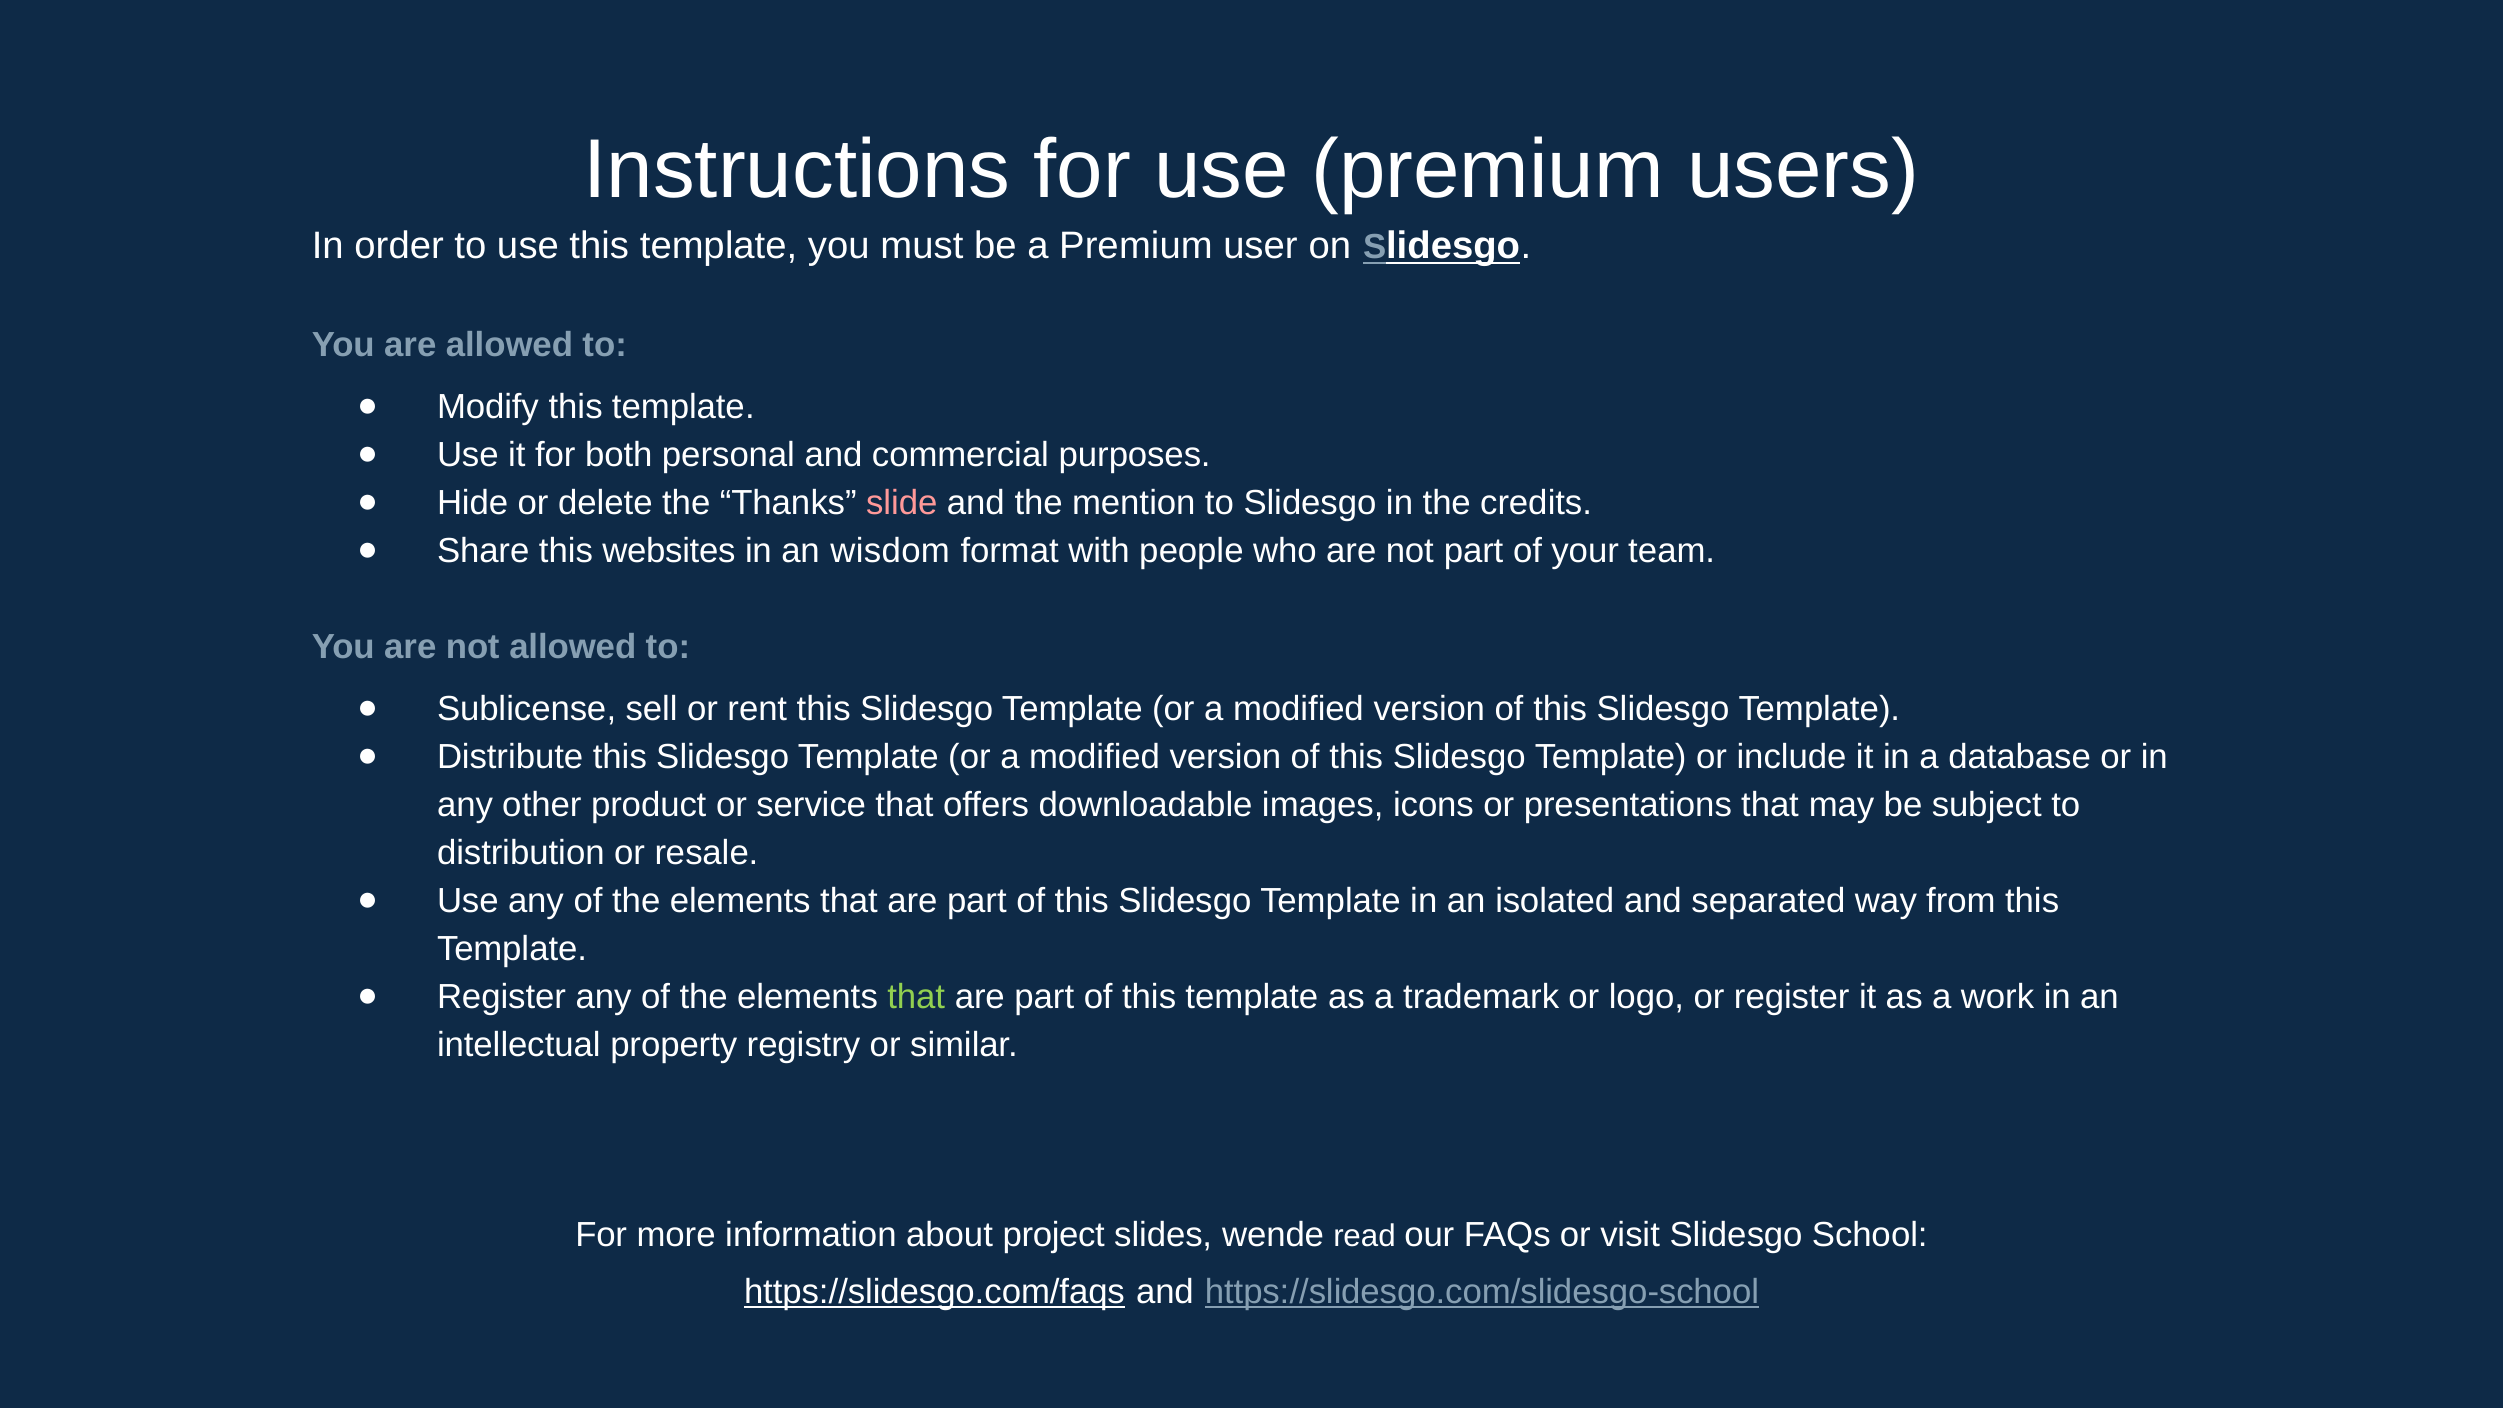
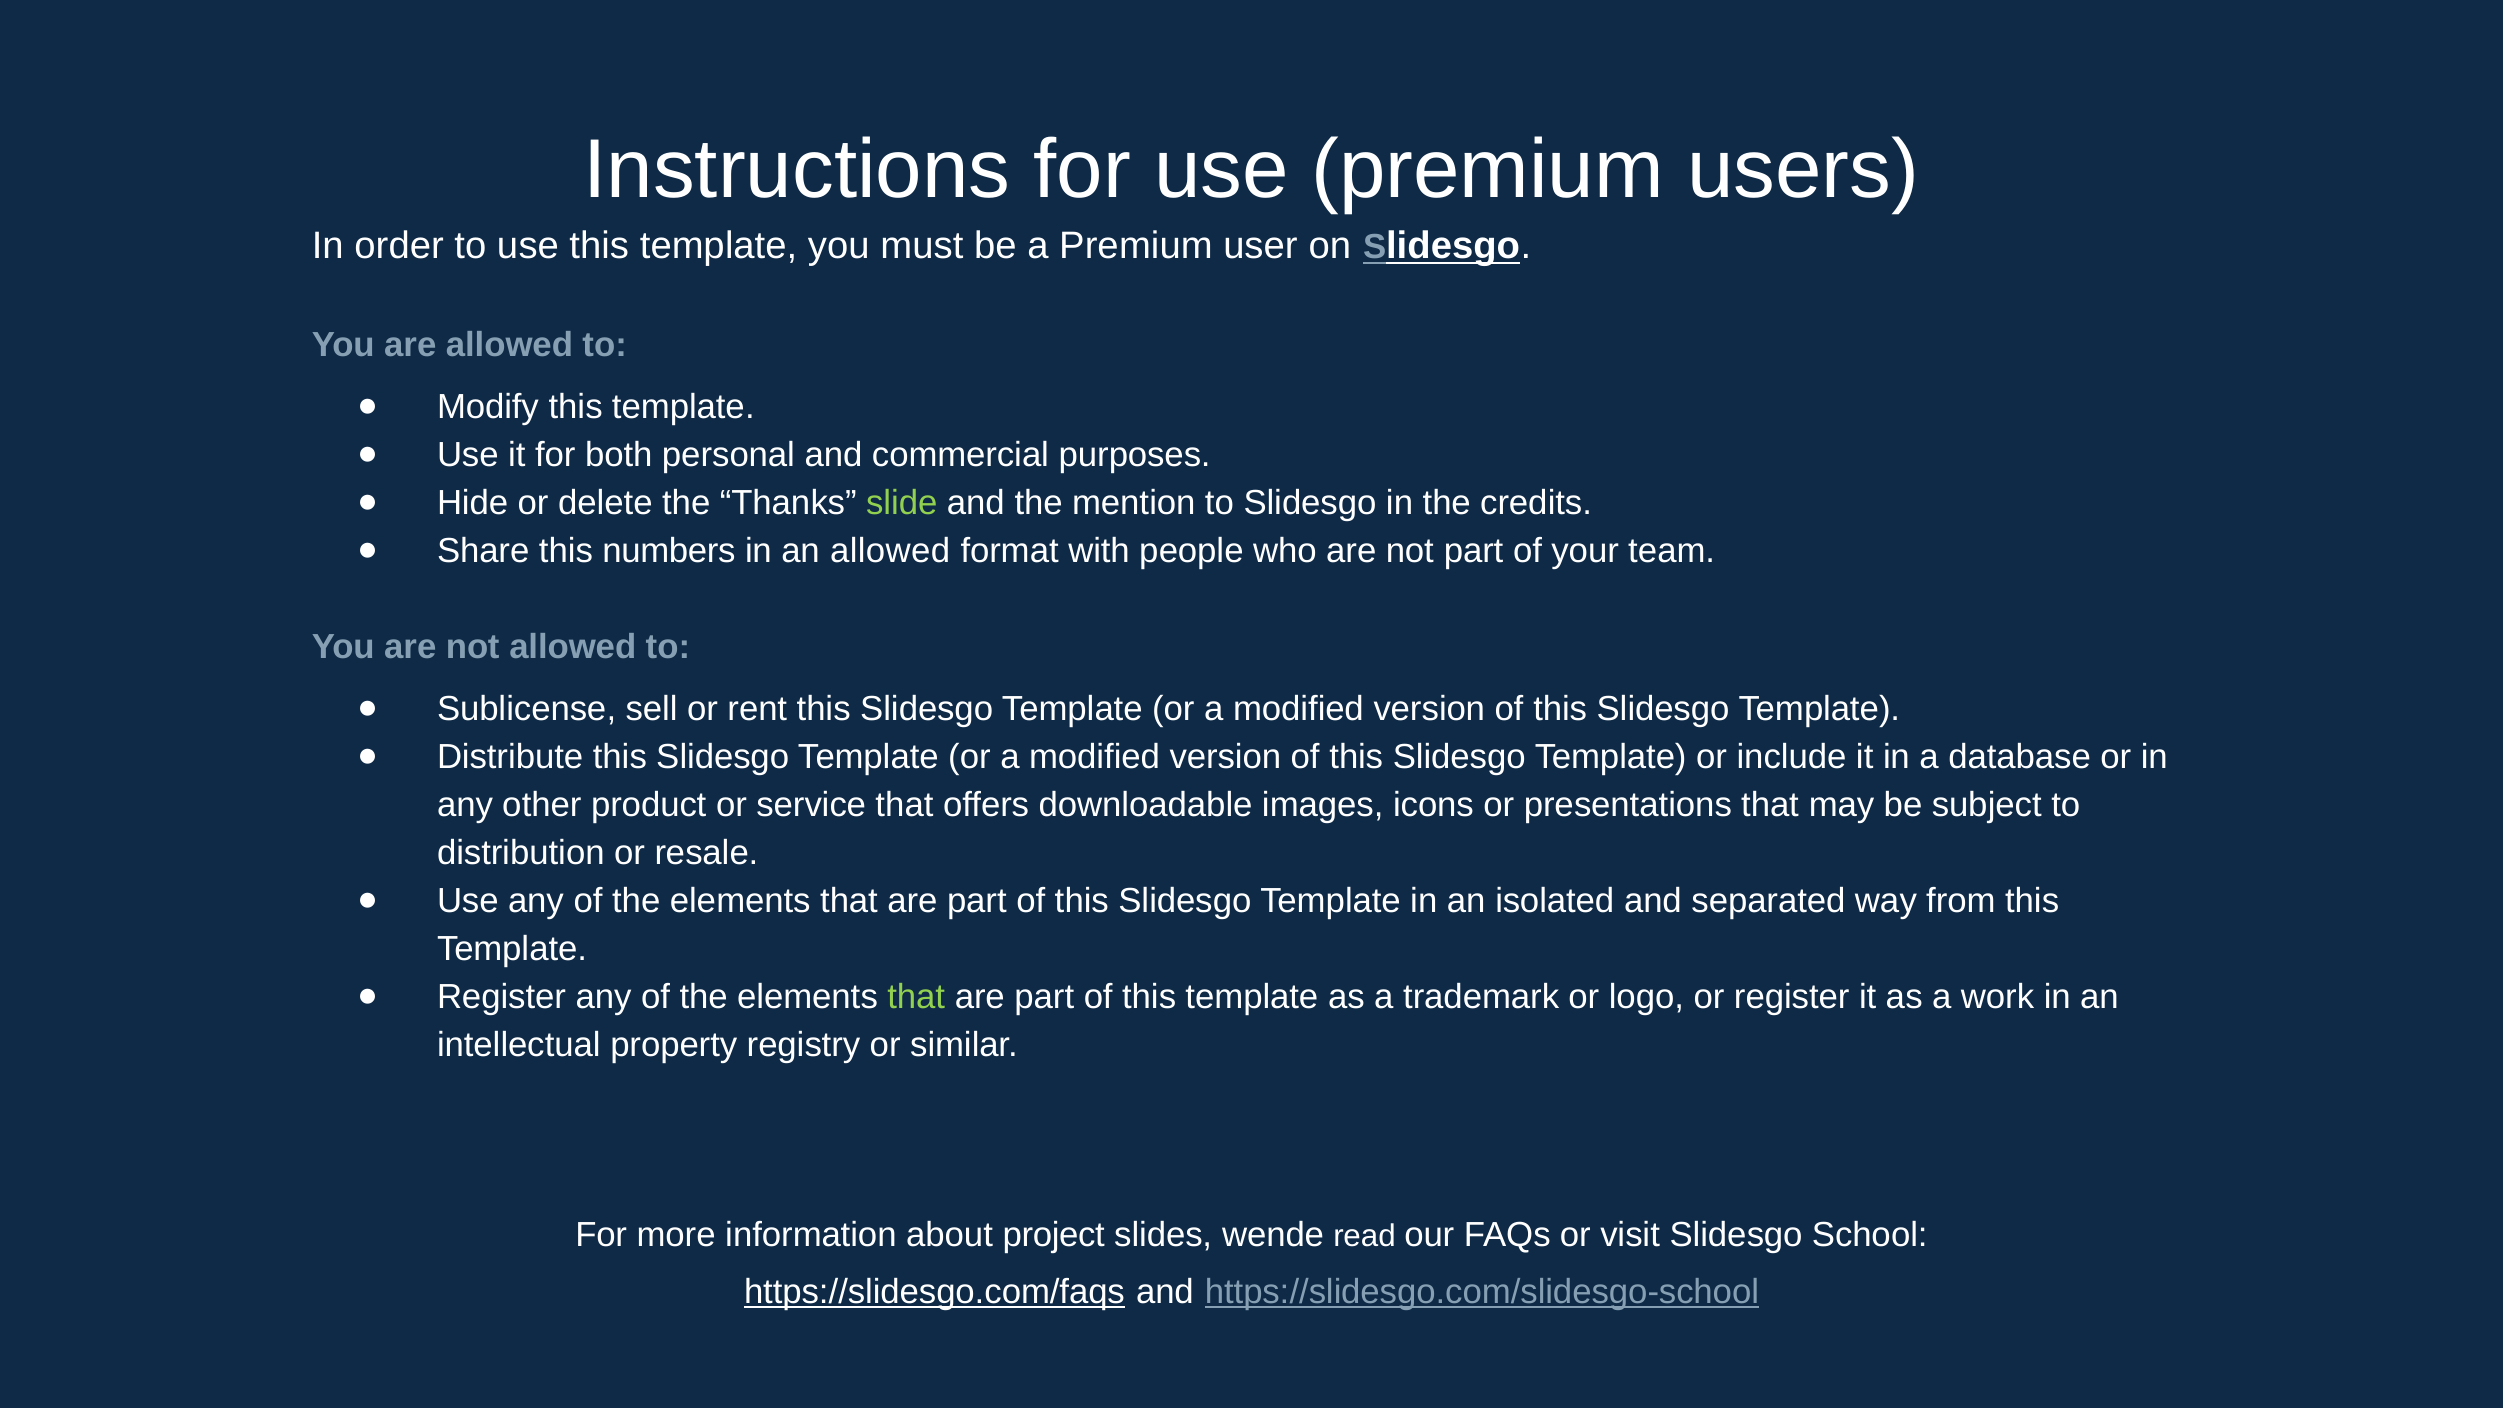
slide colour: pink -> light green (902, 503)
websites: websites -> numbers (669, 551)
an wisdom: wisdom -> allowed (890, 551)
